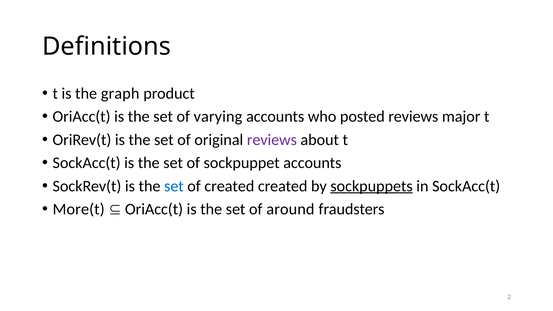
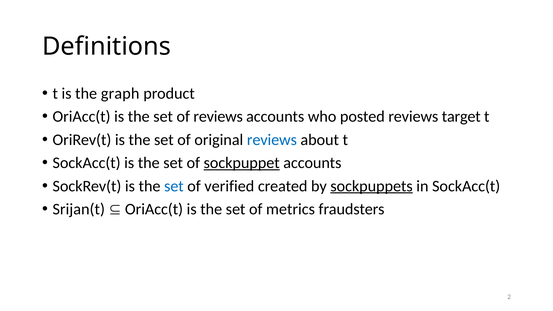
of varying: varying -> reviews (218, 117)
major: major -> target (461, 117)
reviews colour: purple -> blue (272, 140)
sockpuppet underline: none -> present (242, 163)
of created: created -> verified (229, 186)
More(t: More(t -> Srijan(t (79, 209)
around: around -> metrics (290, 209)
